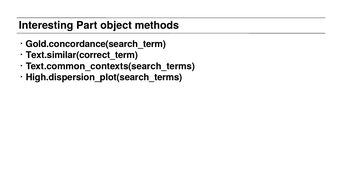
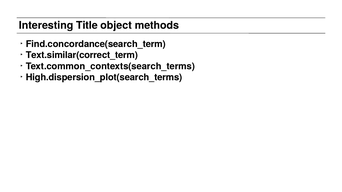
Part: Part -> Title (87, 25)
Gold.concordance(search_term: Gold.concordance(search_term -> Find.concordance(search_term (96, 44)
